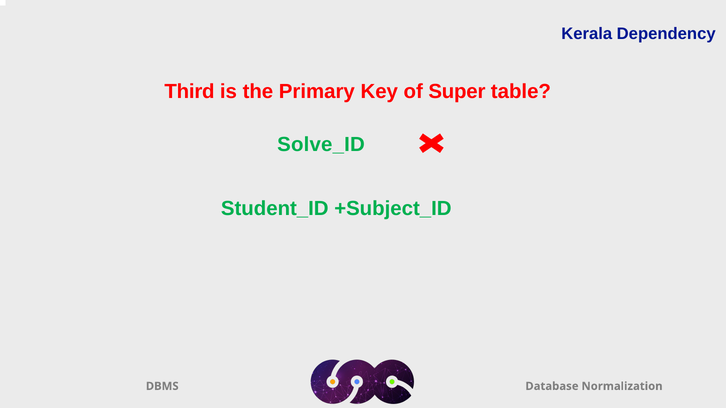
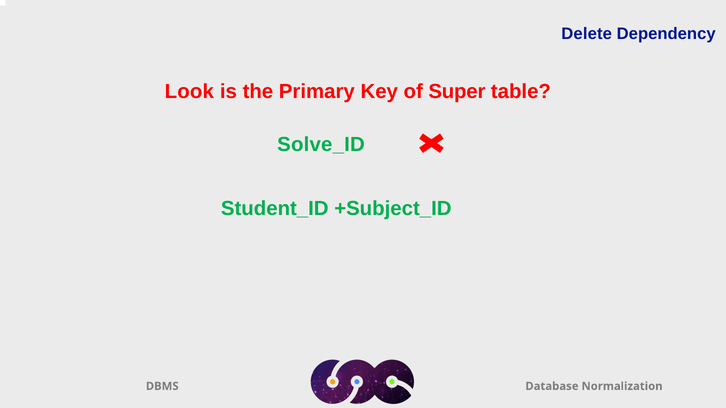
Kerala: Kerala -> Delete (587, 34)
Third: Third -> Look (189, 92)
